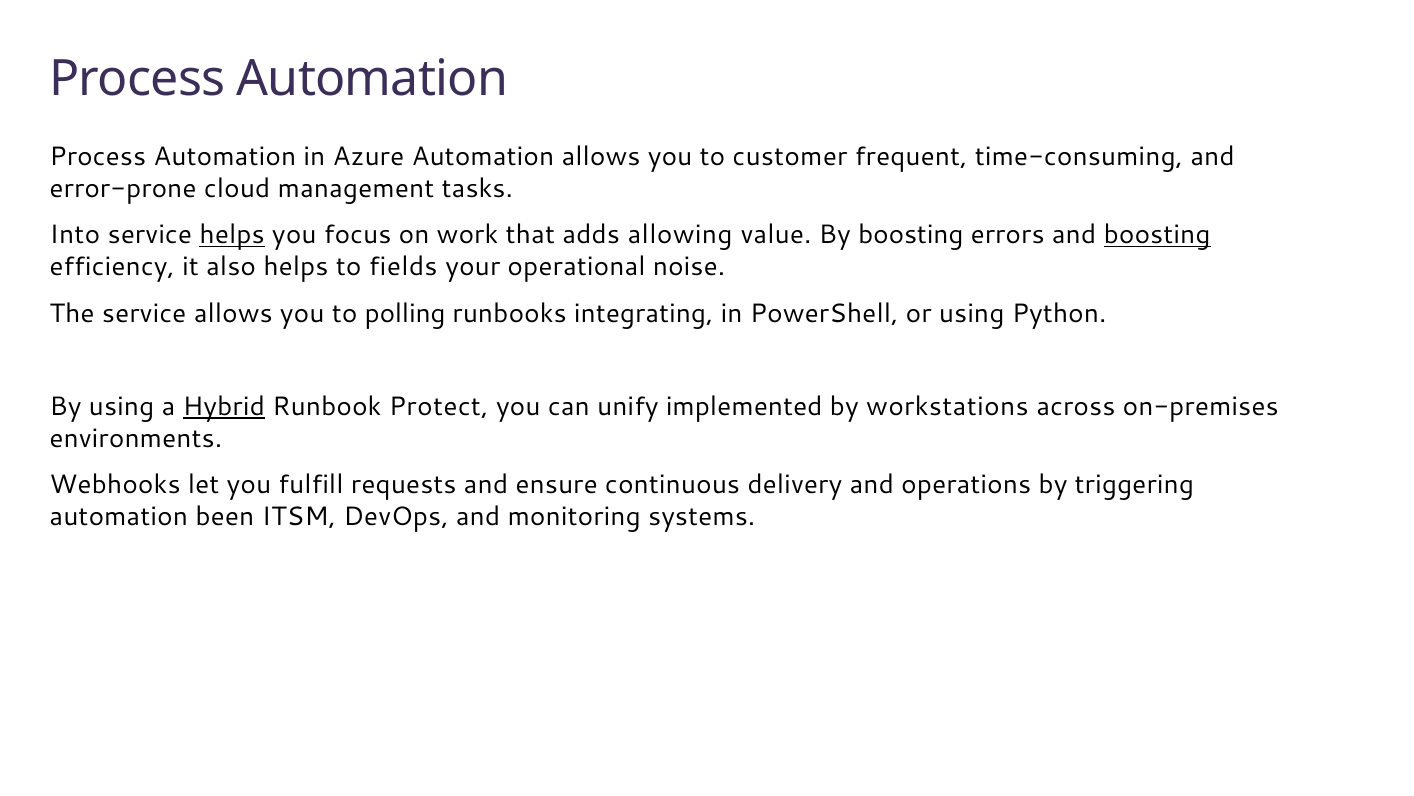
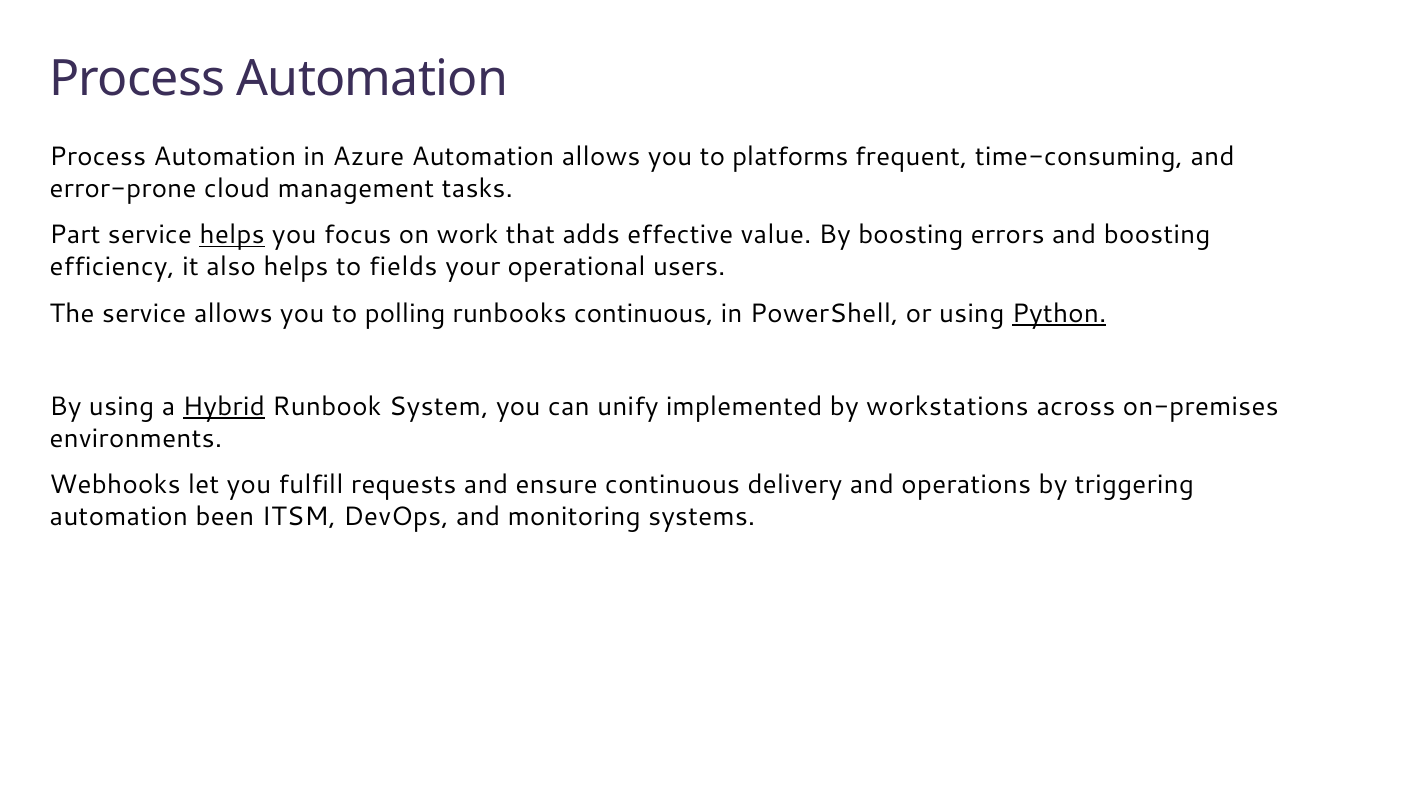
customer: customer -> platforms (790, 156)
Into: Into -> Part (75, 235)
allowing: allowing -> effective (680, 235)
boosting underline: present -> none (1157, 235)
noise: noise -> users (689, 267)
runbooks integrating: integrating -> continuous (644, 313)
Python underline: none -> present (1059, 313)
Protect: Protect -> System (439, 406)
